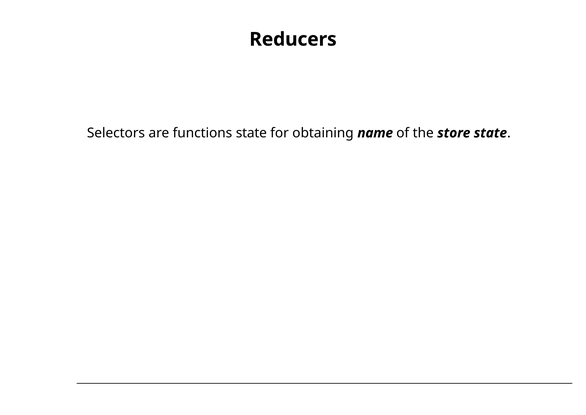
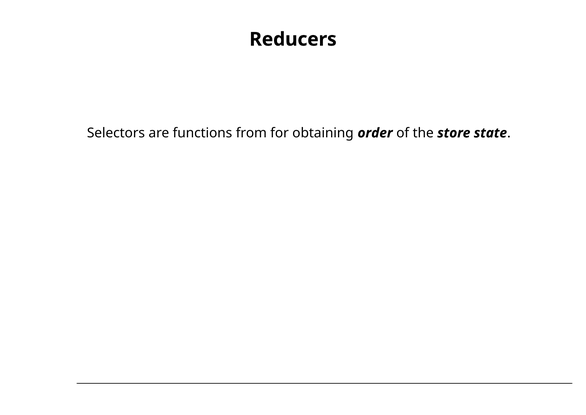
functions state: state -> from (251, 133)
name: name -> order (375, 133)
